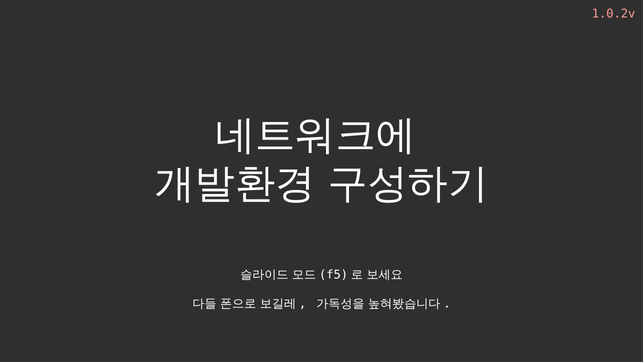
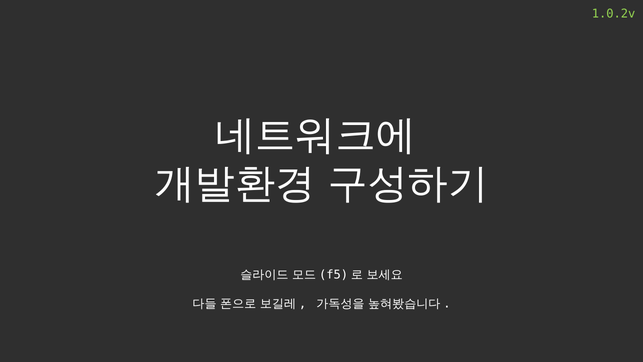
1.0.2v colour: pink -> light green (614, 14)
